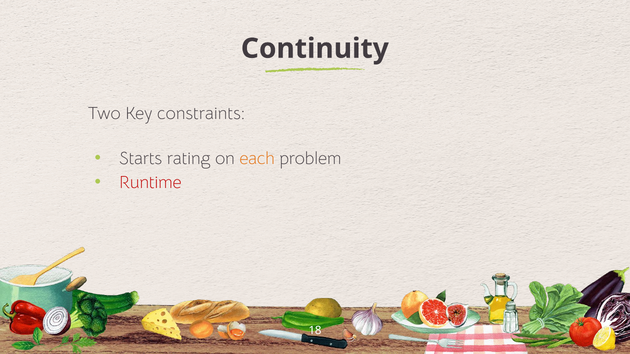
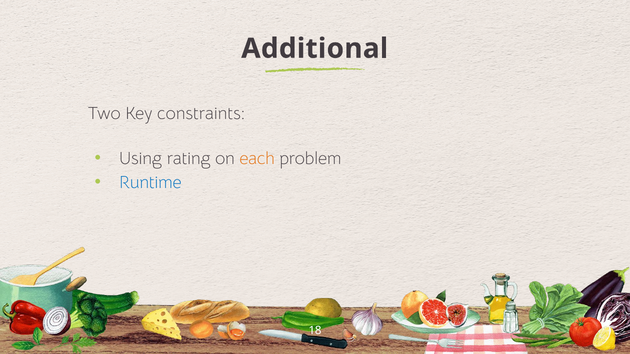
Continuity: Continuity -> Additional (315, 49)
Starts: Starts -> Using (141, 159)
Runtime colour: red -> blue (150, 183)
